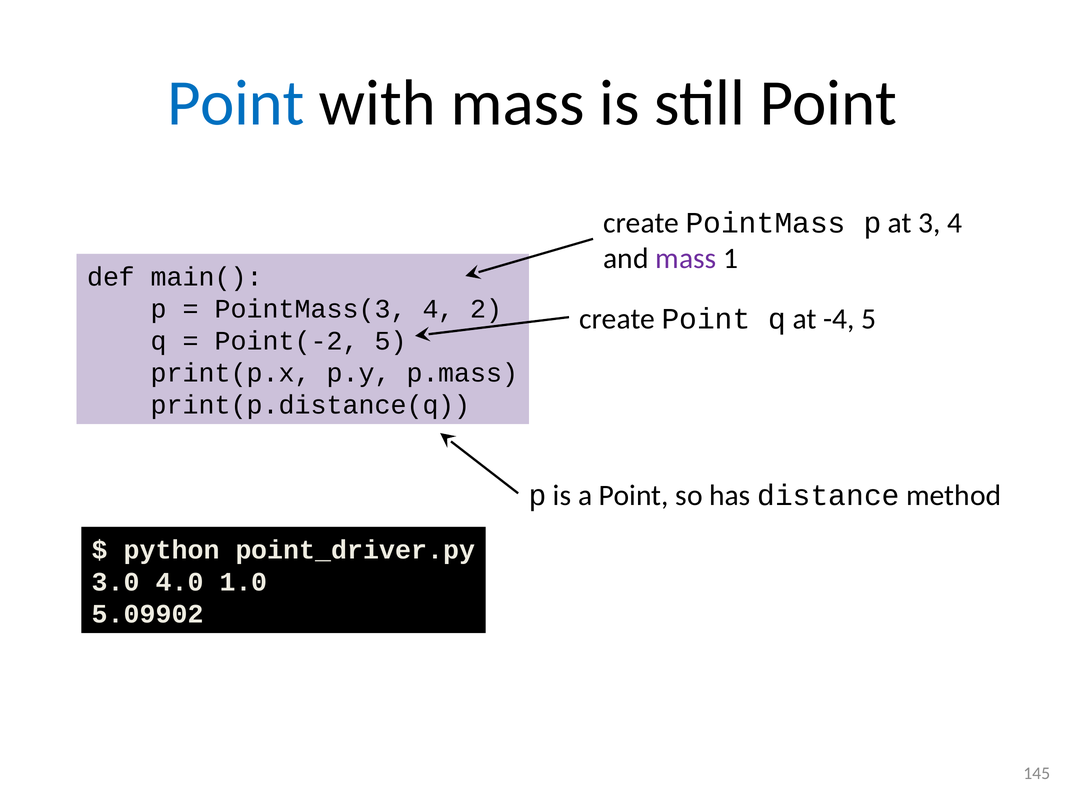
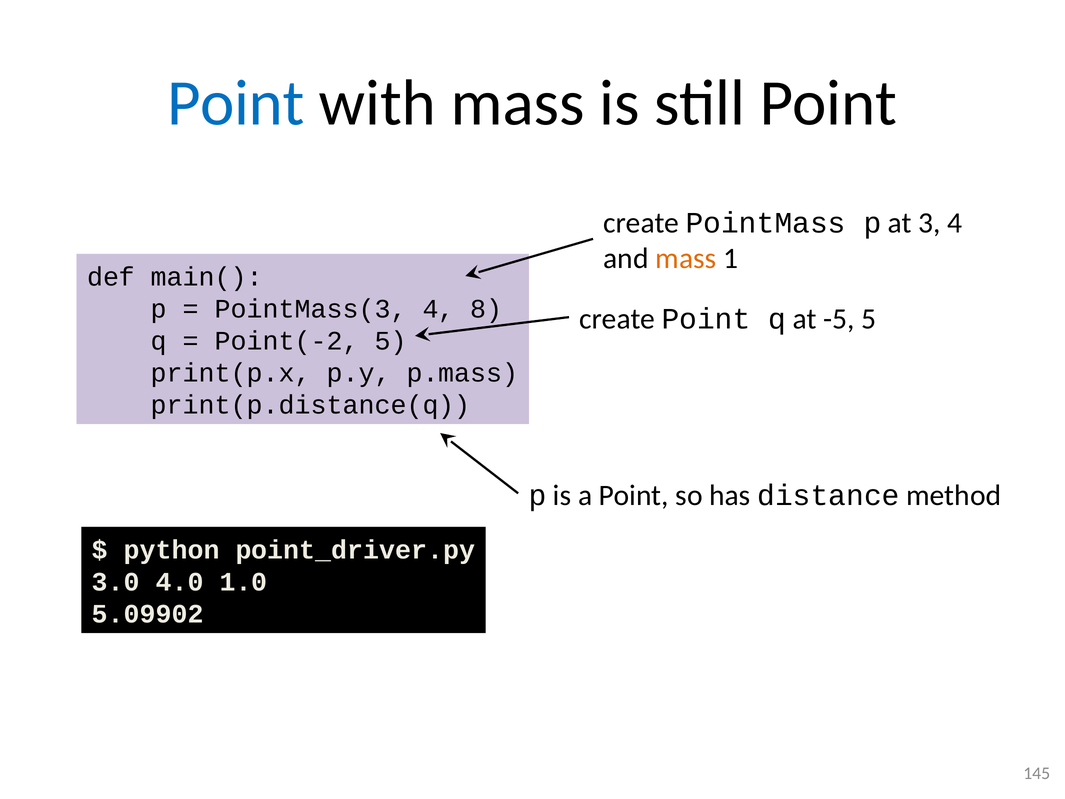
mass colour: purple -> orange (686, 259)
2: 2 -> 8 (486, 309)
-4: -4 -> -5 (839, 319)
